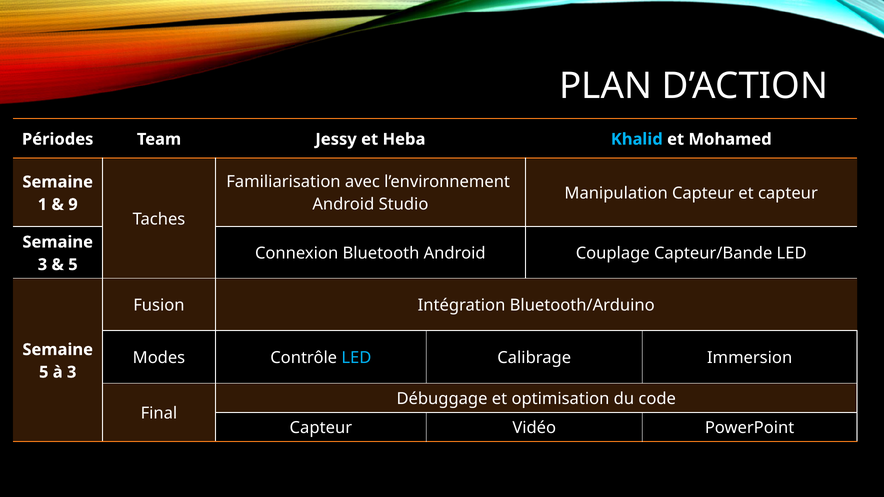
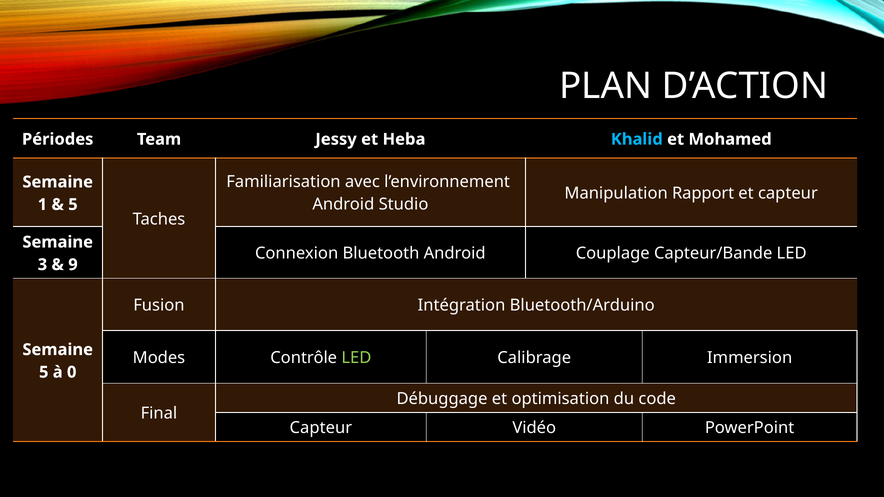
Manipulation Capteur: Capteur -> Rapport (703, 193)
9: 9 -> 5 (73, 205)
5: 5 -> 9 (73, 265)
LED colour: light blue -> light green (356, 358)
à 3: 3 -> 0 (72, 372)
